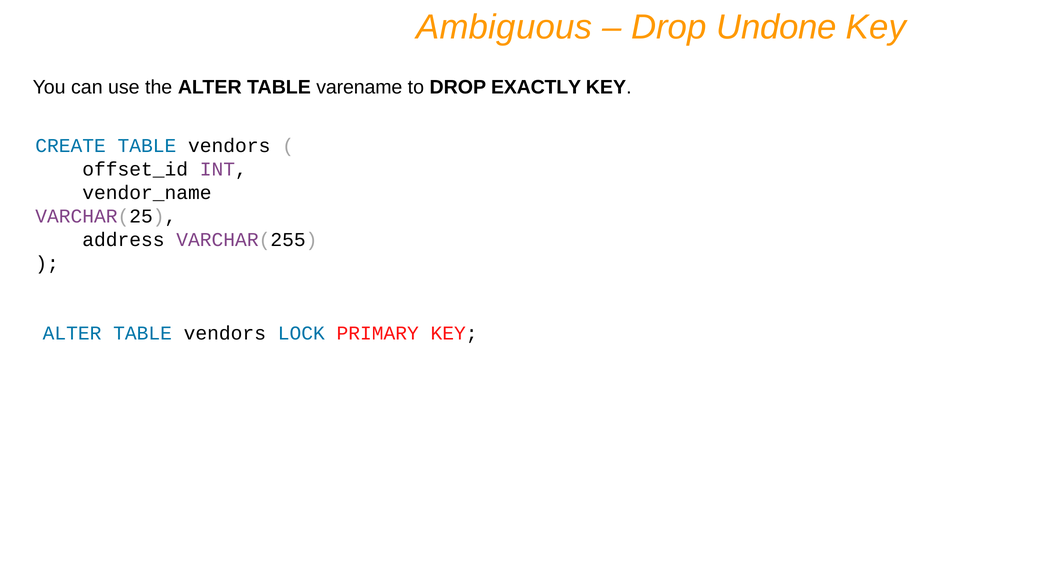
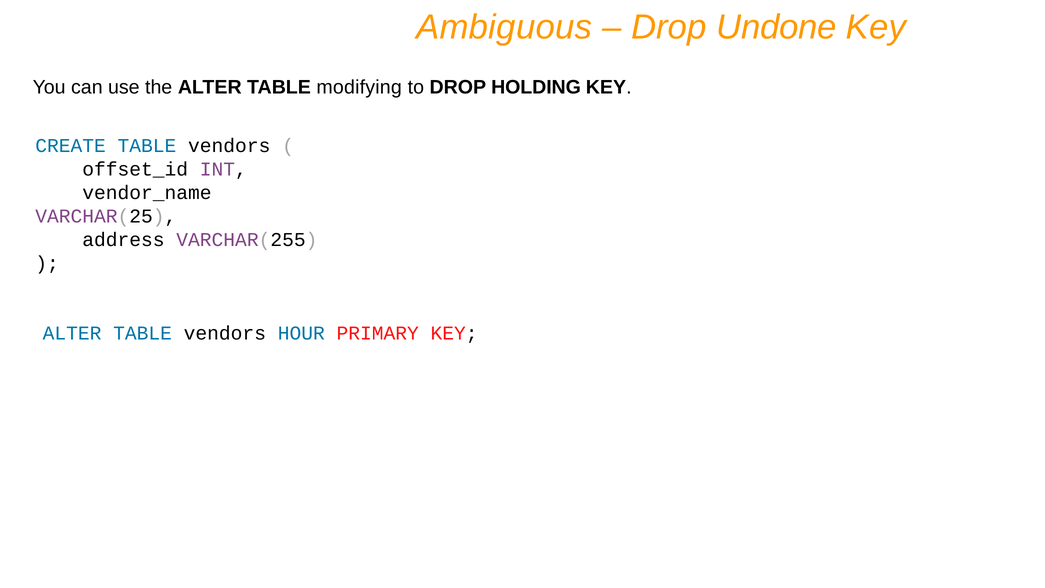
varename: varename -> modifying (359, 87)
EXACTLY: EXACTLY -> HOLDING (536, 87)
LOCK: LOCK -> HOUR (301, 333)
